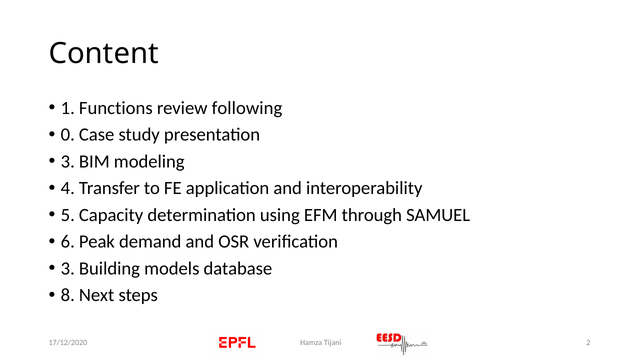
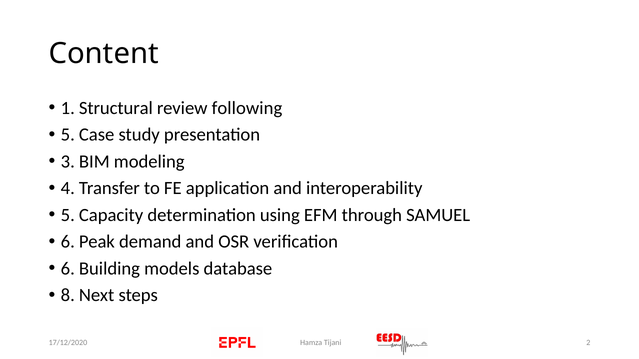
Functions: Functions -> Structural (116, 108)
0: 0 -> 5 (68, 135)
3: 3 -> 6 (68, 269)
